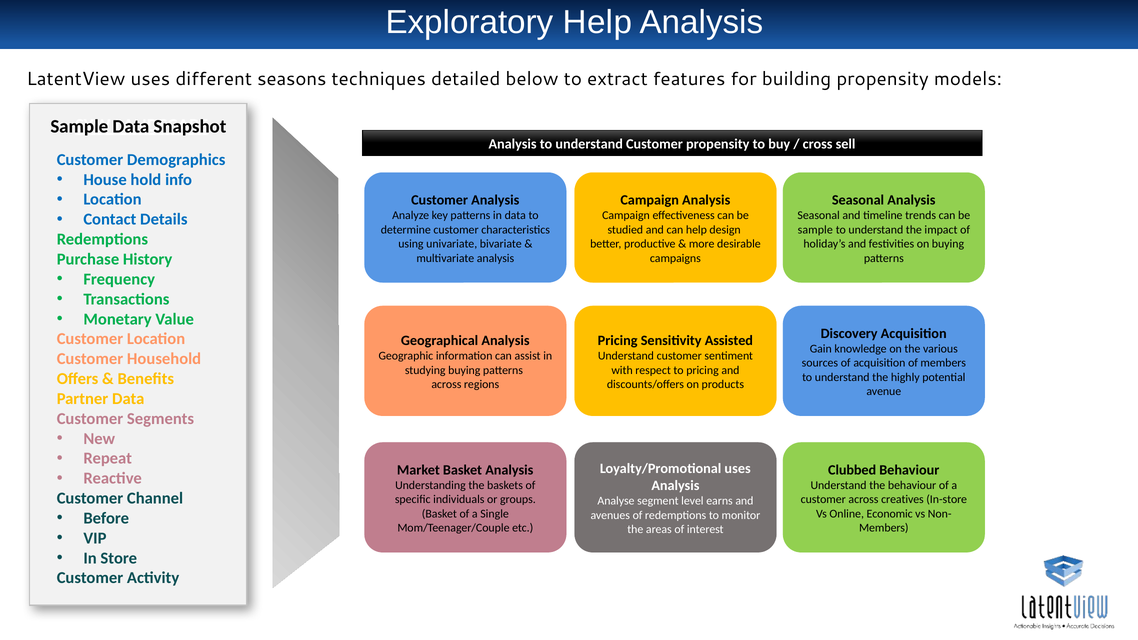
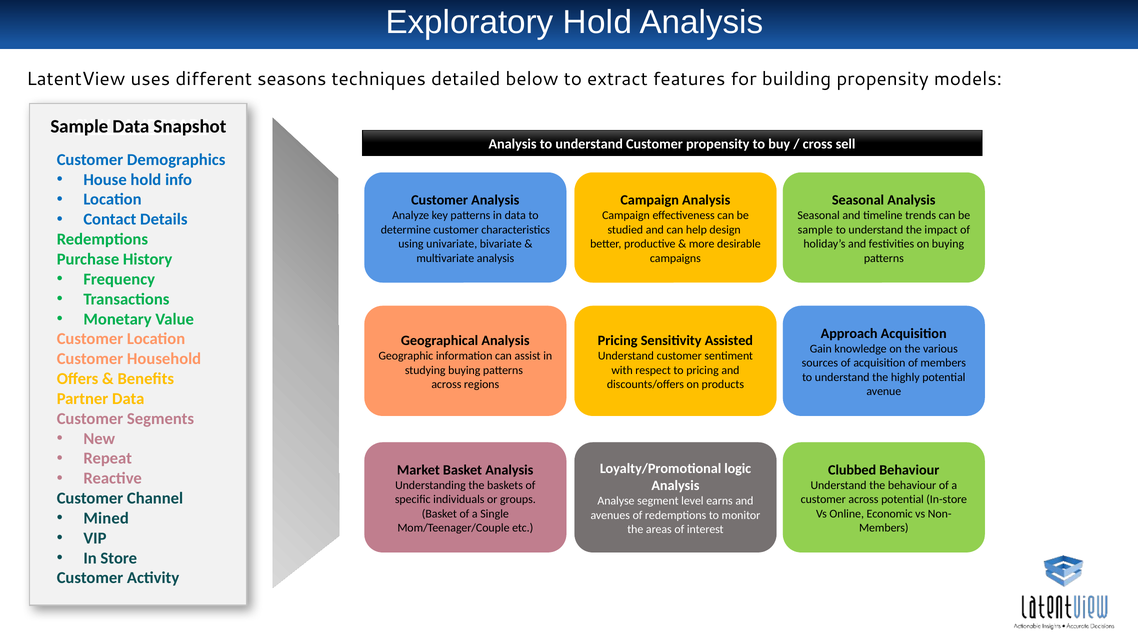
Exploratory Help: Help -> Hold (597, 22)
Discovery: Discovery -> Approach (849, 333)
Loyalty/Promotional uses: uses -> logic (738, 468)
across creatives: creatives -> potential (902, 500)
Before: Before -> Mined (106, 518)
